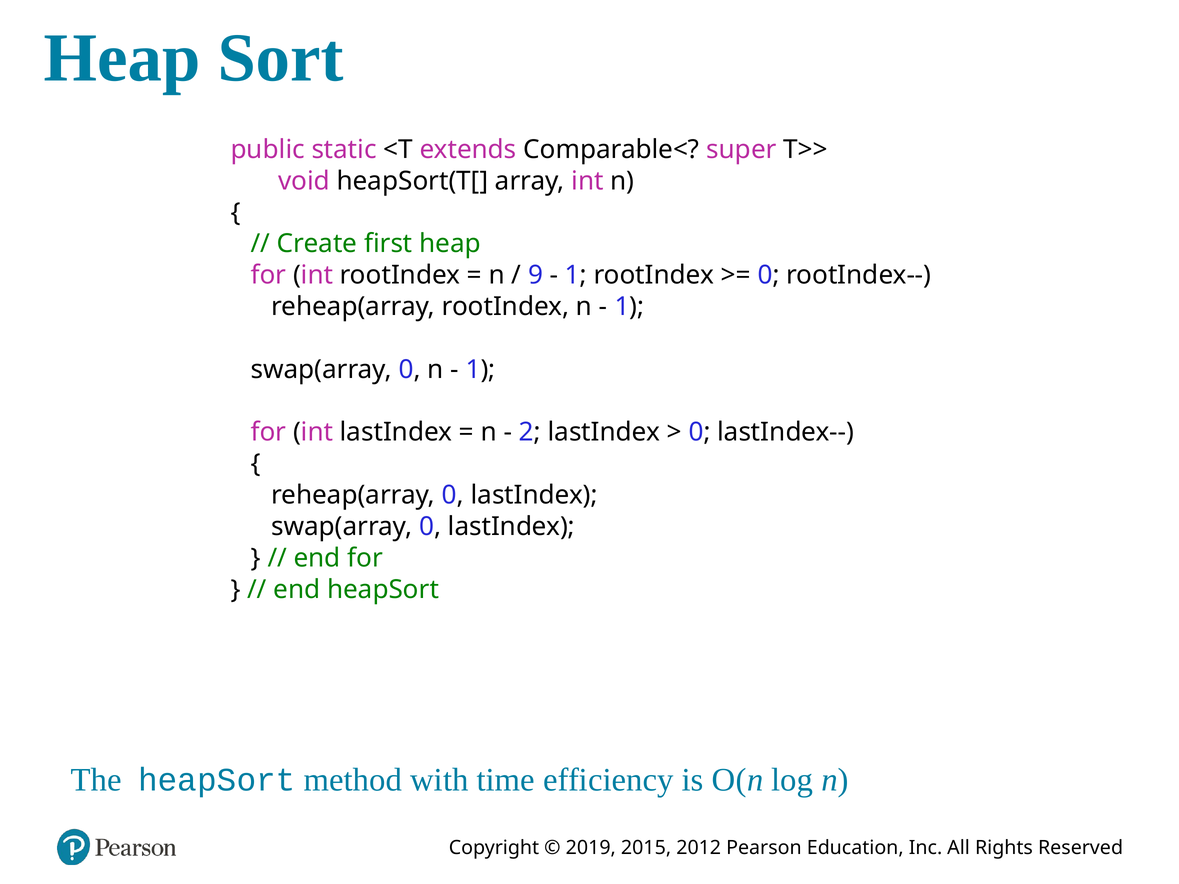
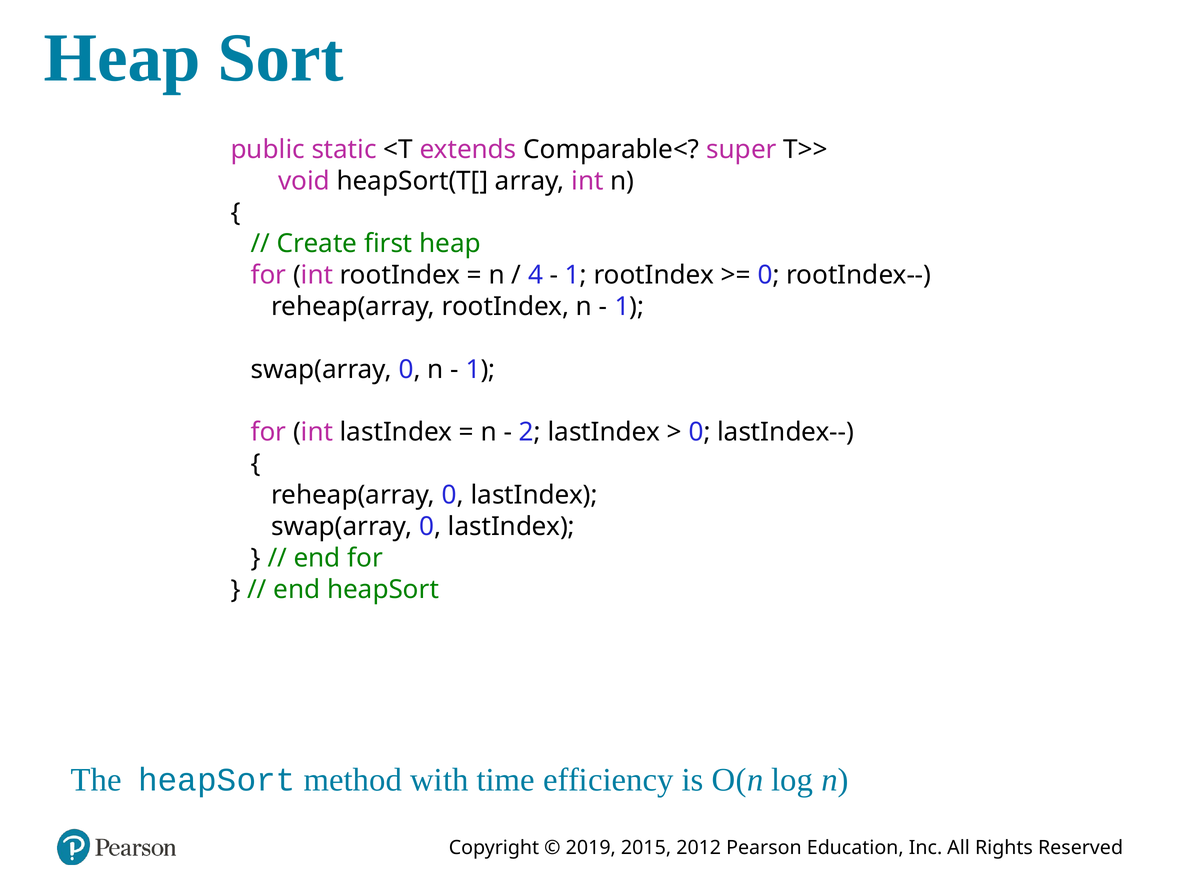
9: 9 -> 4 (536, 275)
